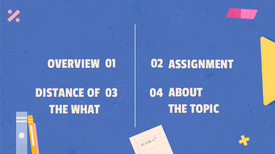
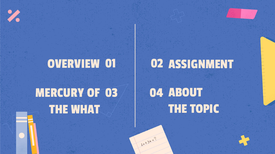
DISTANCE: DISTANCE -> MERCURY (60, 93)
